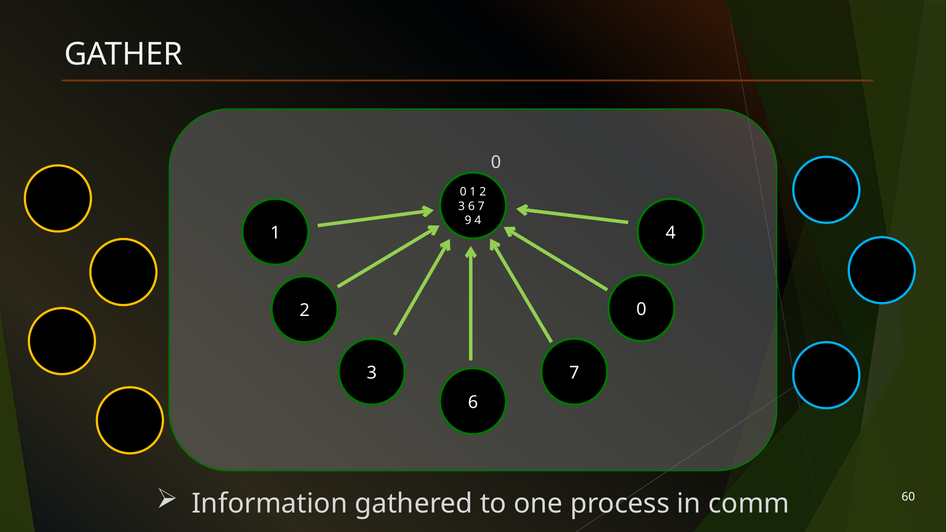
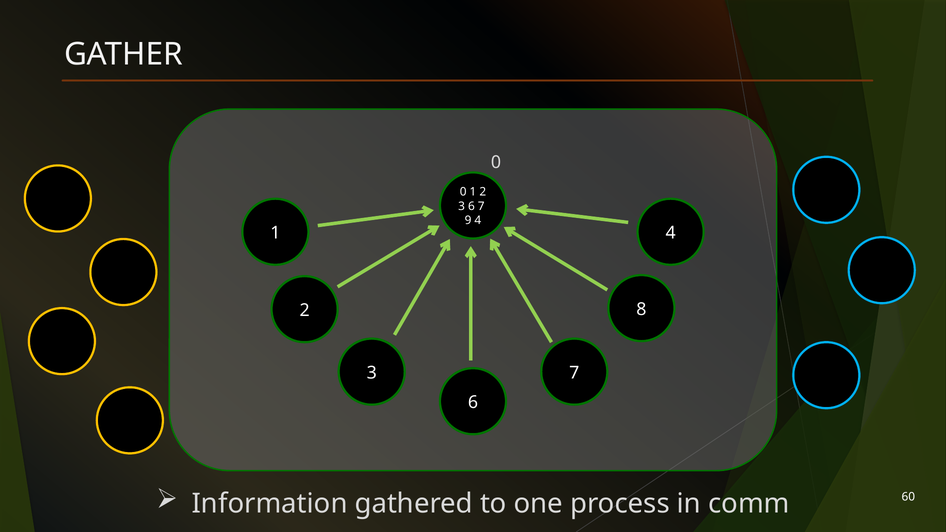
2 0: 0 -> 8 (641, 309)
